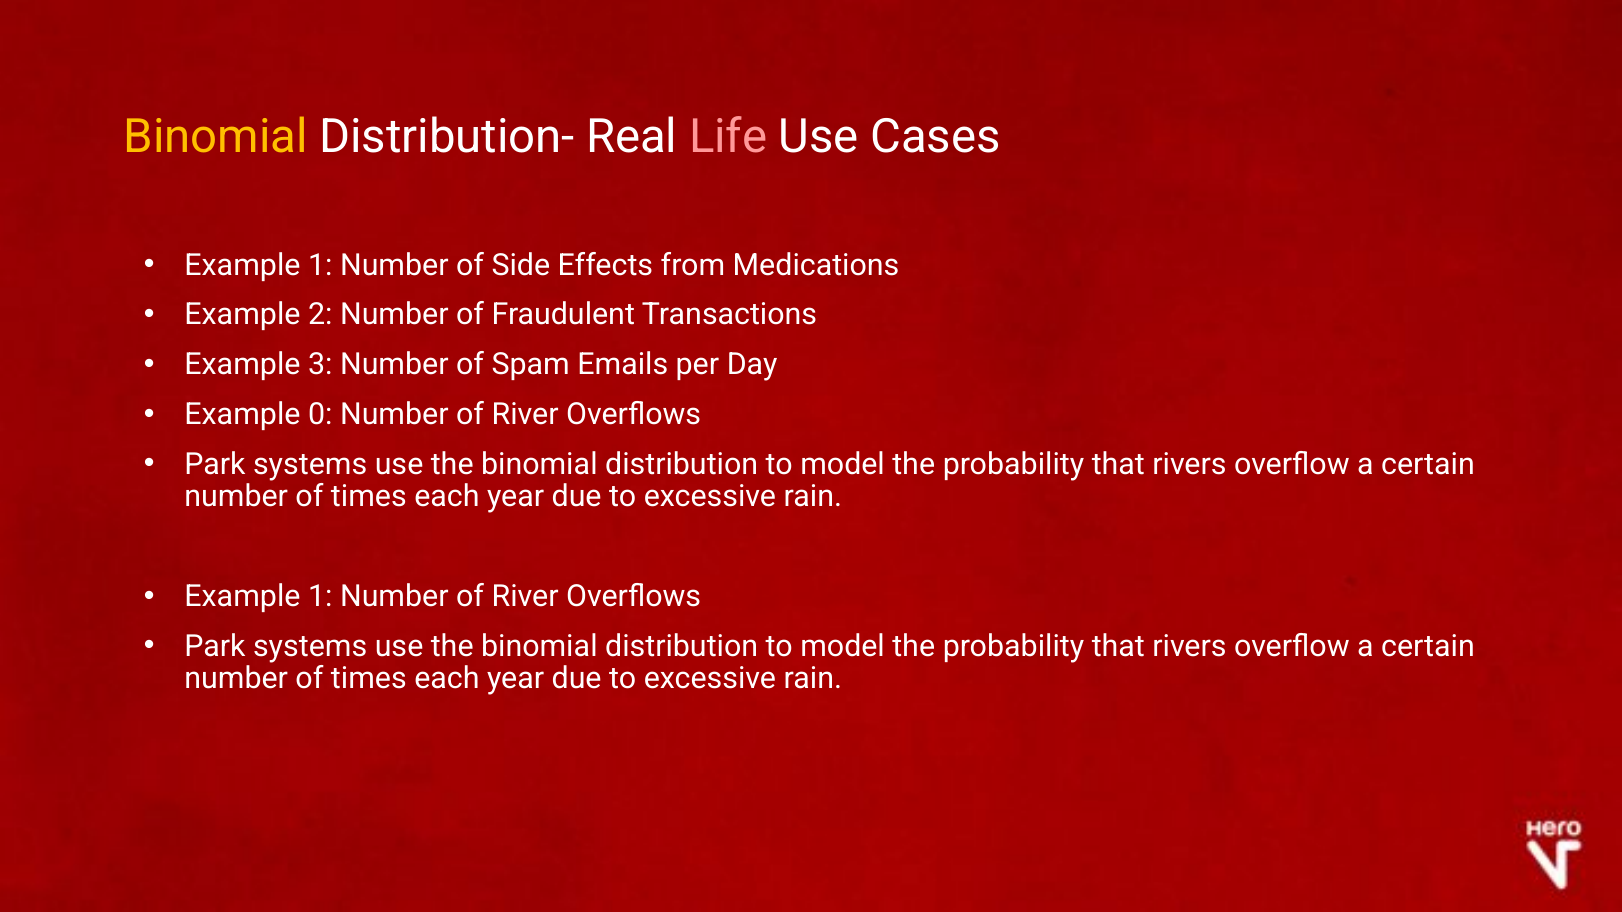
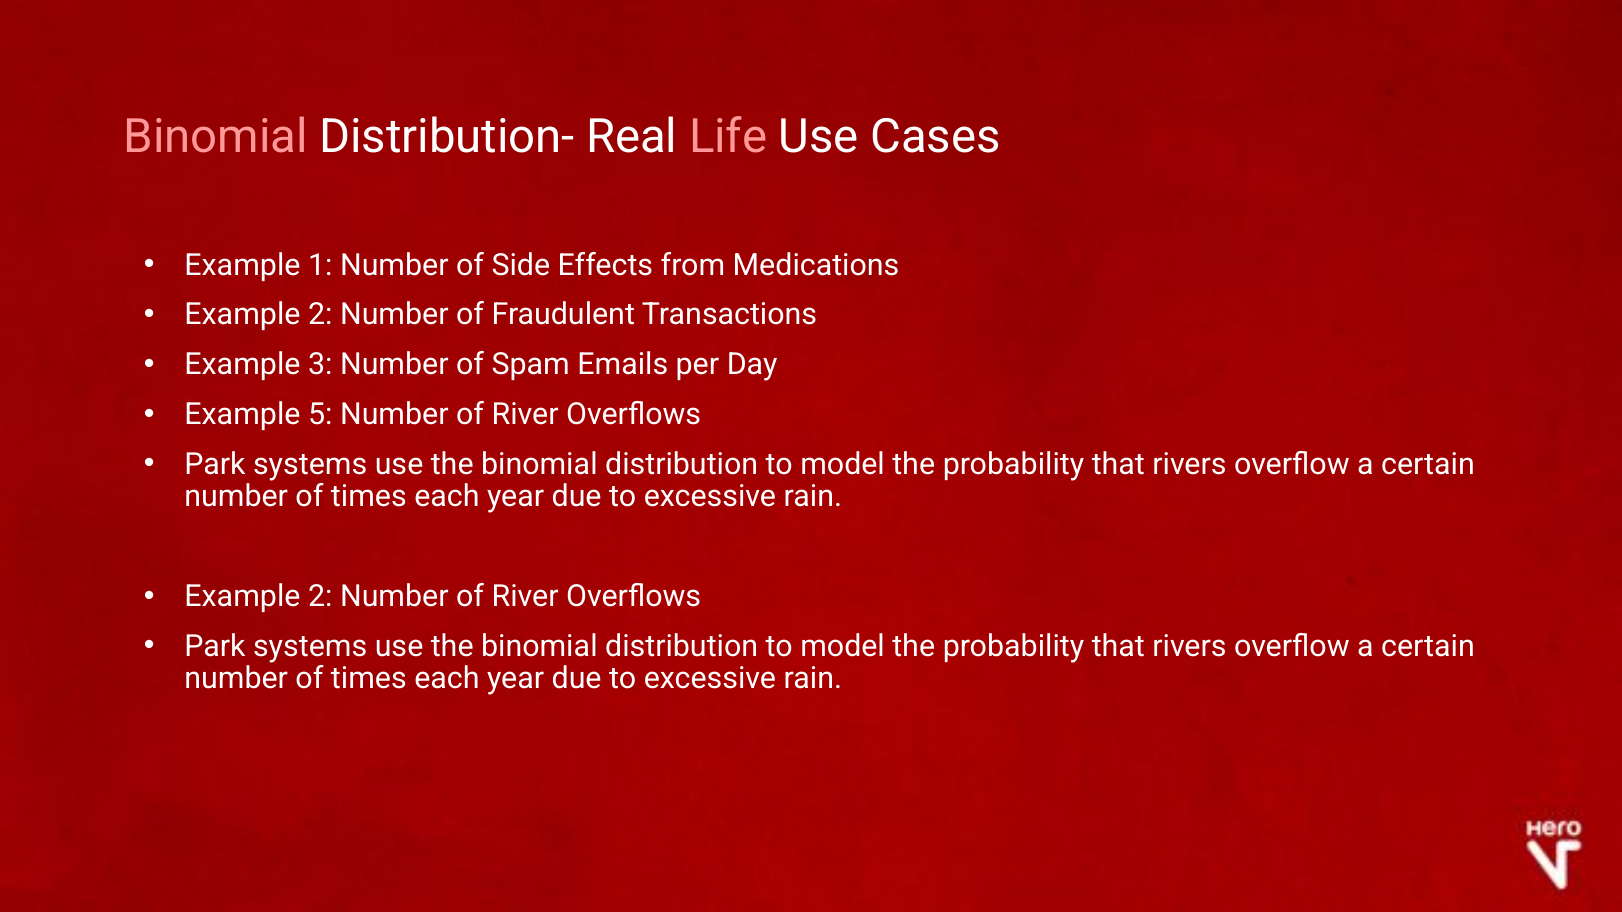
Binomial colour: yellow -> pink (216, 136)
0: 0 -> 5 (320, 414)
1: 1 -> 2 (320, 597)
